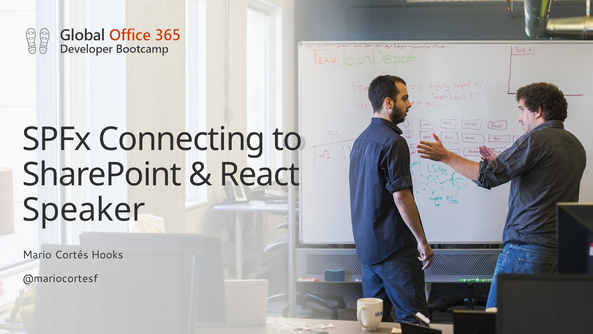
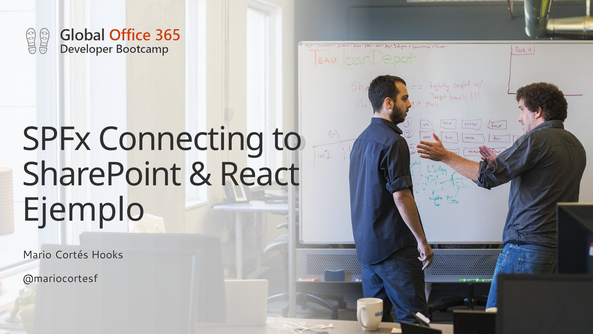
Speaker: Speaker -> Ejemplo (84, 210)
